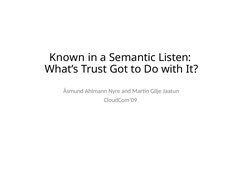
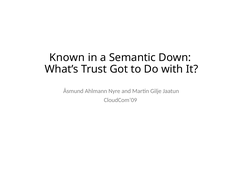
Listen: Listen -> Down (175, 58)
